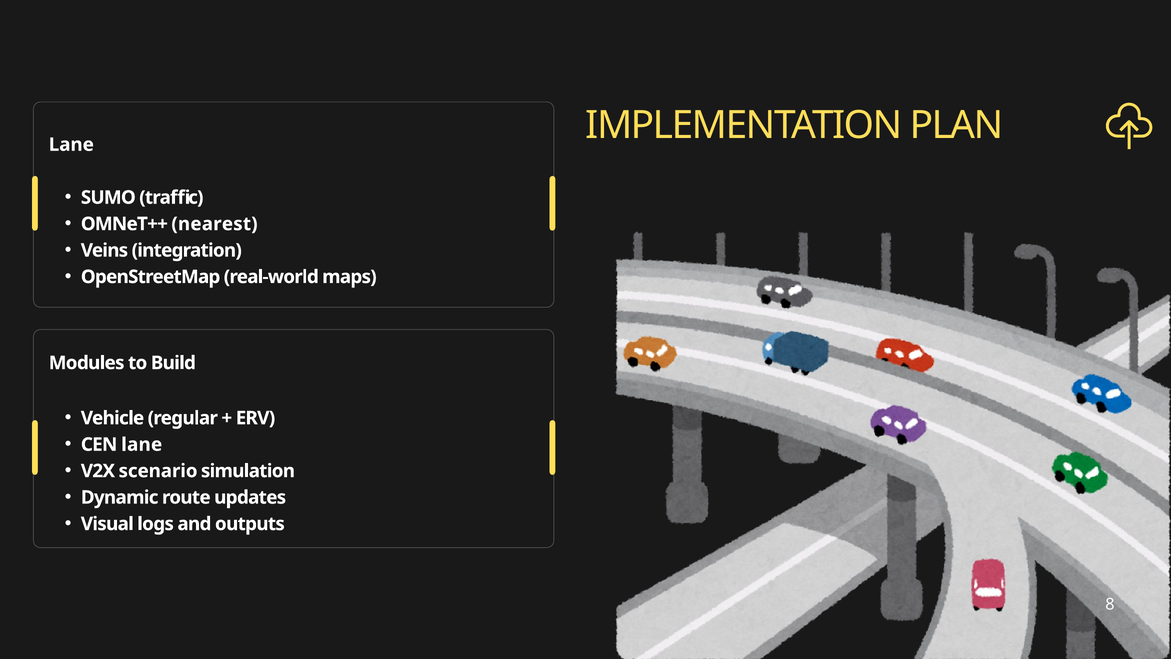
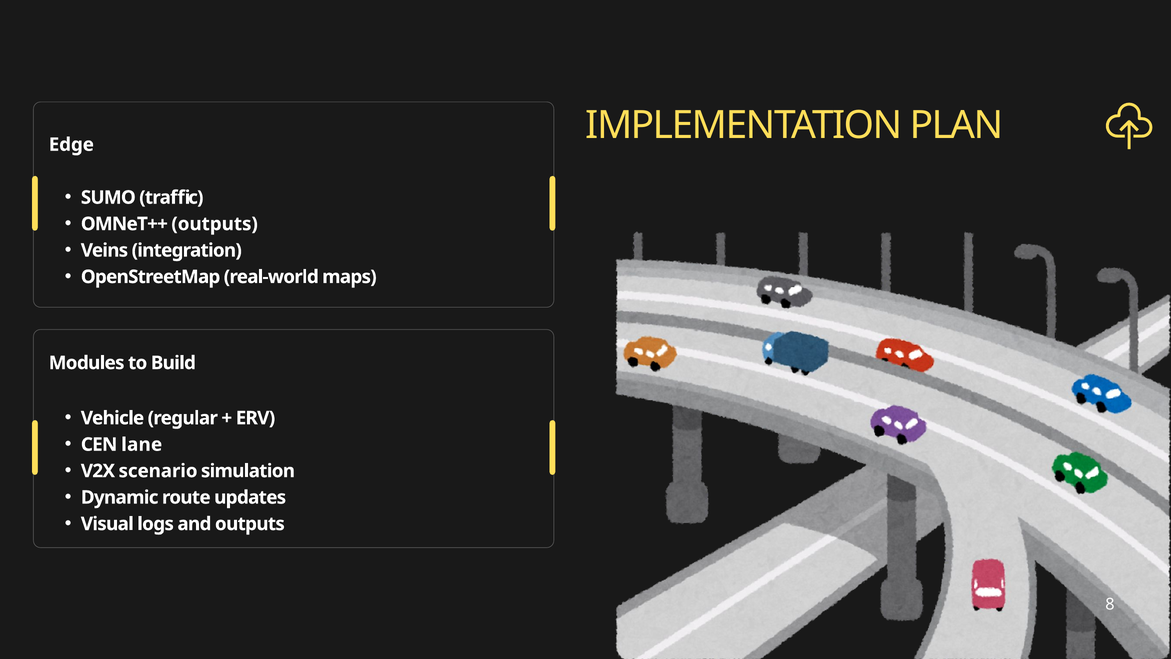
Lane: Lane -> Edge (71, 145)
OMNeT++ nearest: nearest -> outputs (215, 224)
